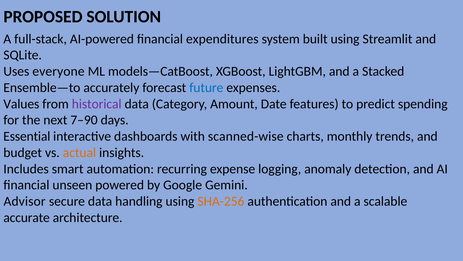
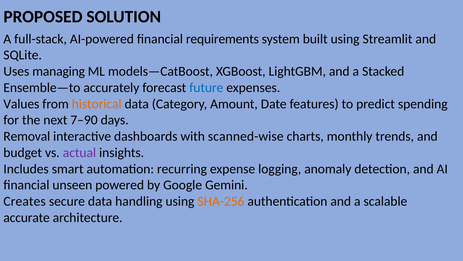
expenditures: expenditures -> requirements (222, 39)
everyone: everyone -> managing (59, 71)
historical colour: purple -> orange (97, 104)
Essential: Essential -> Removal (27, 136)
actual colour: orange -> purple (79, 152)
Advisor: Advisor -> Creates (25, 201)
